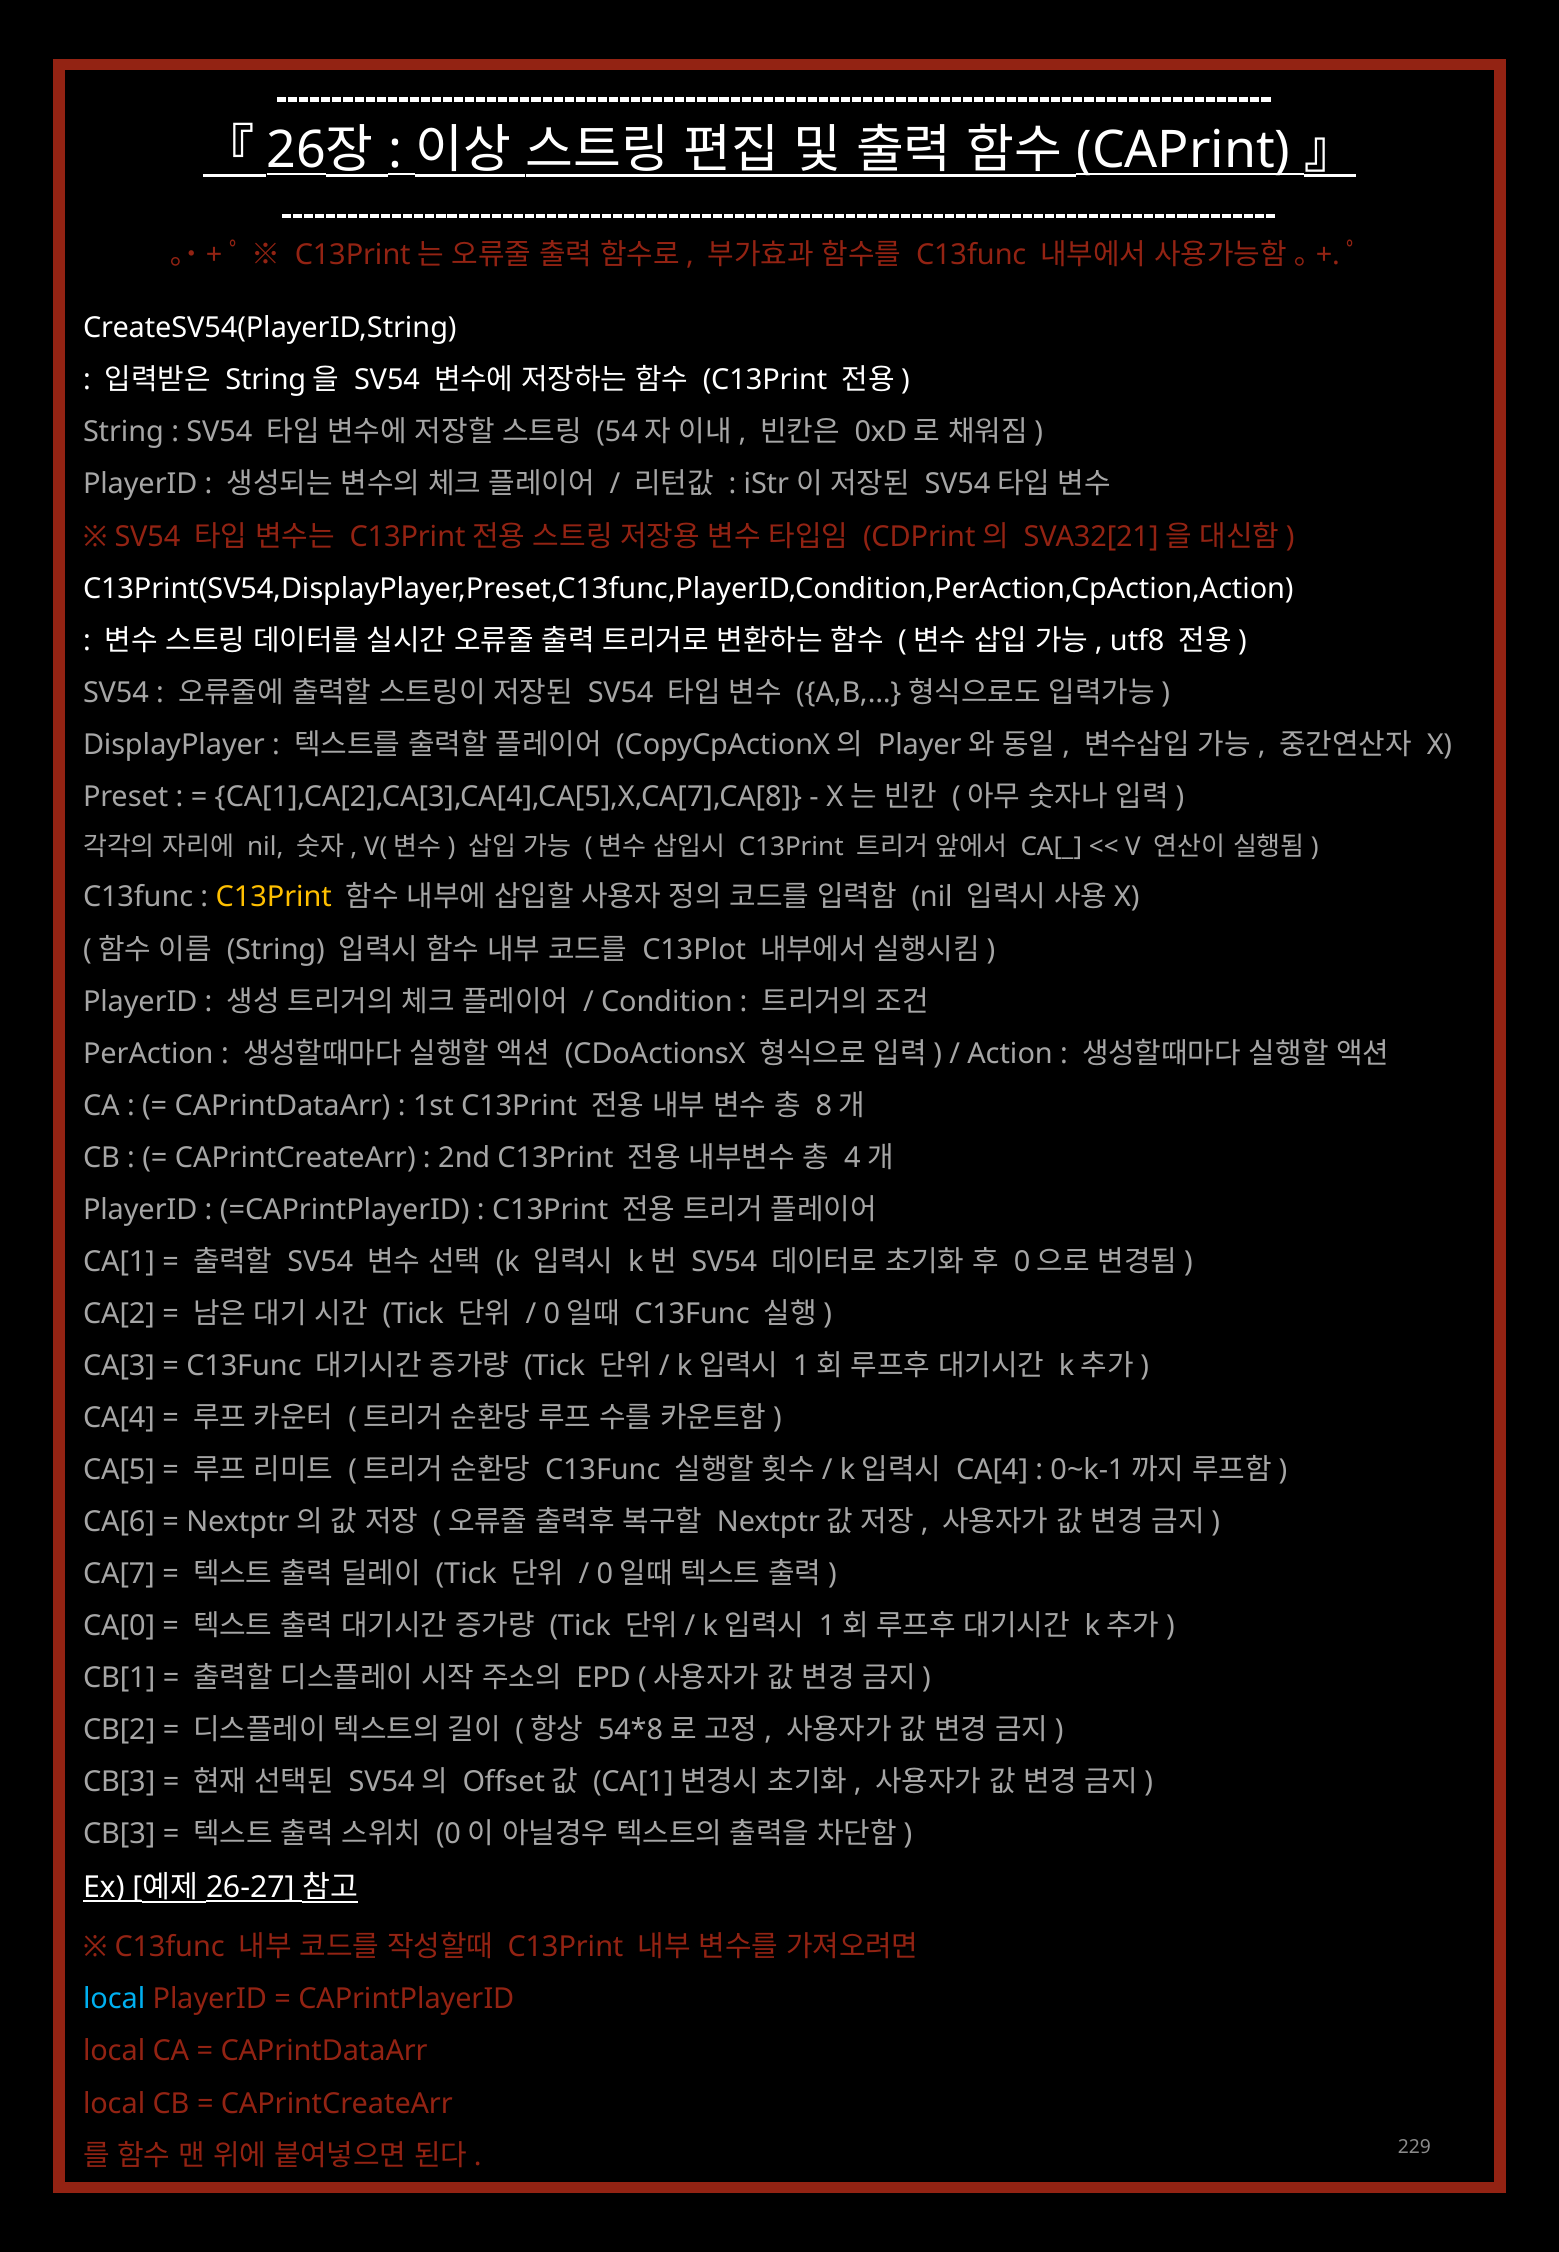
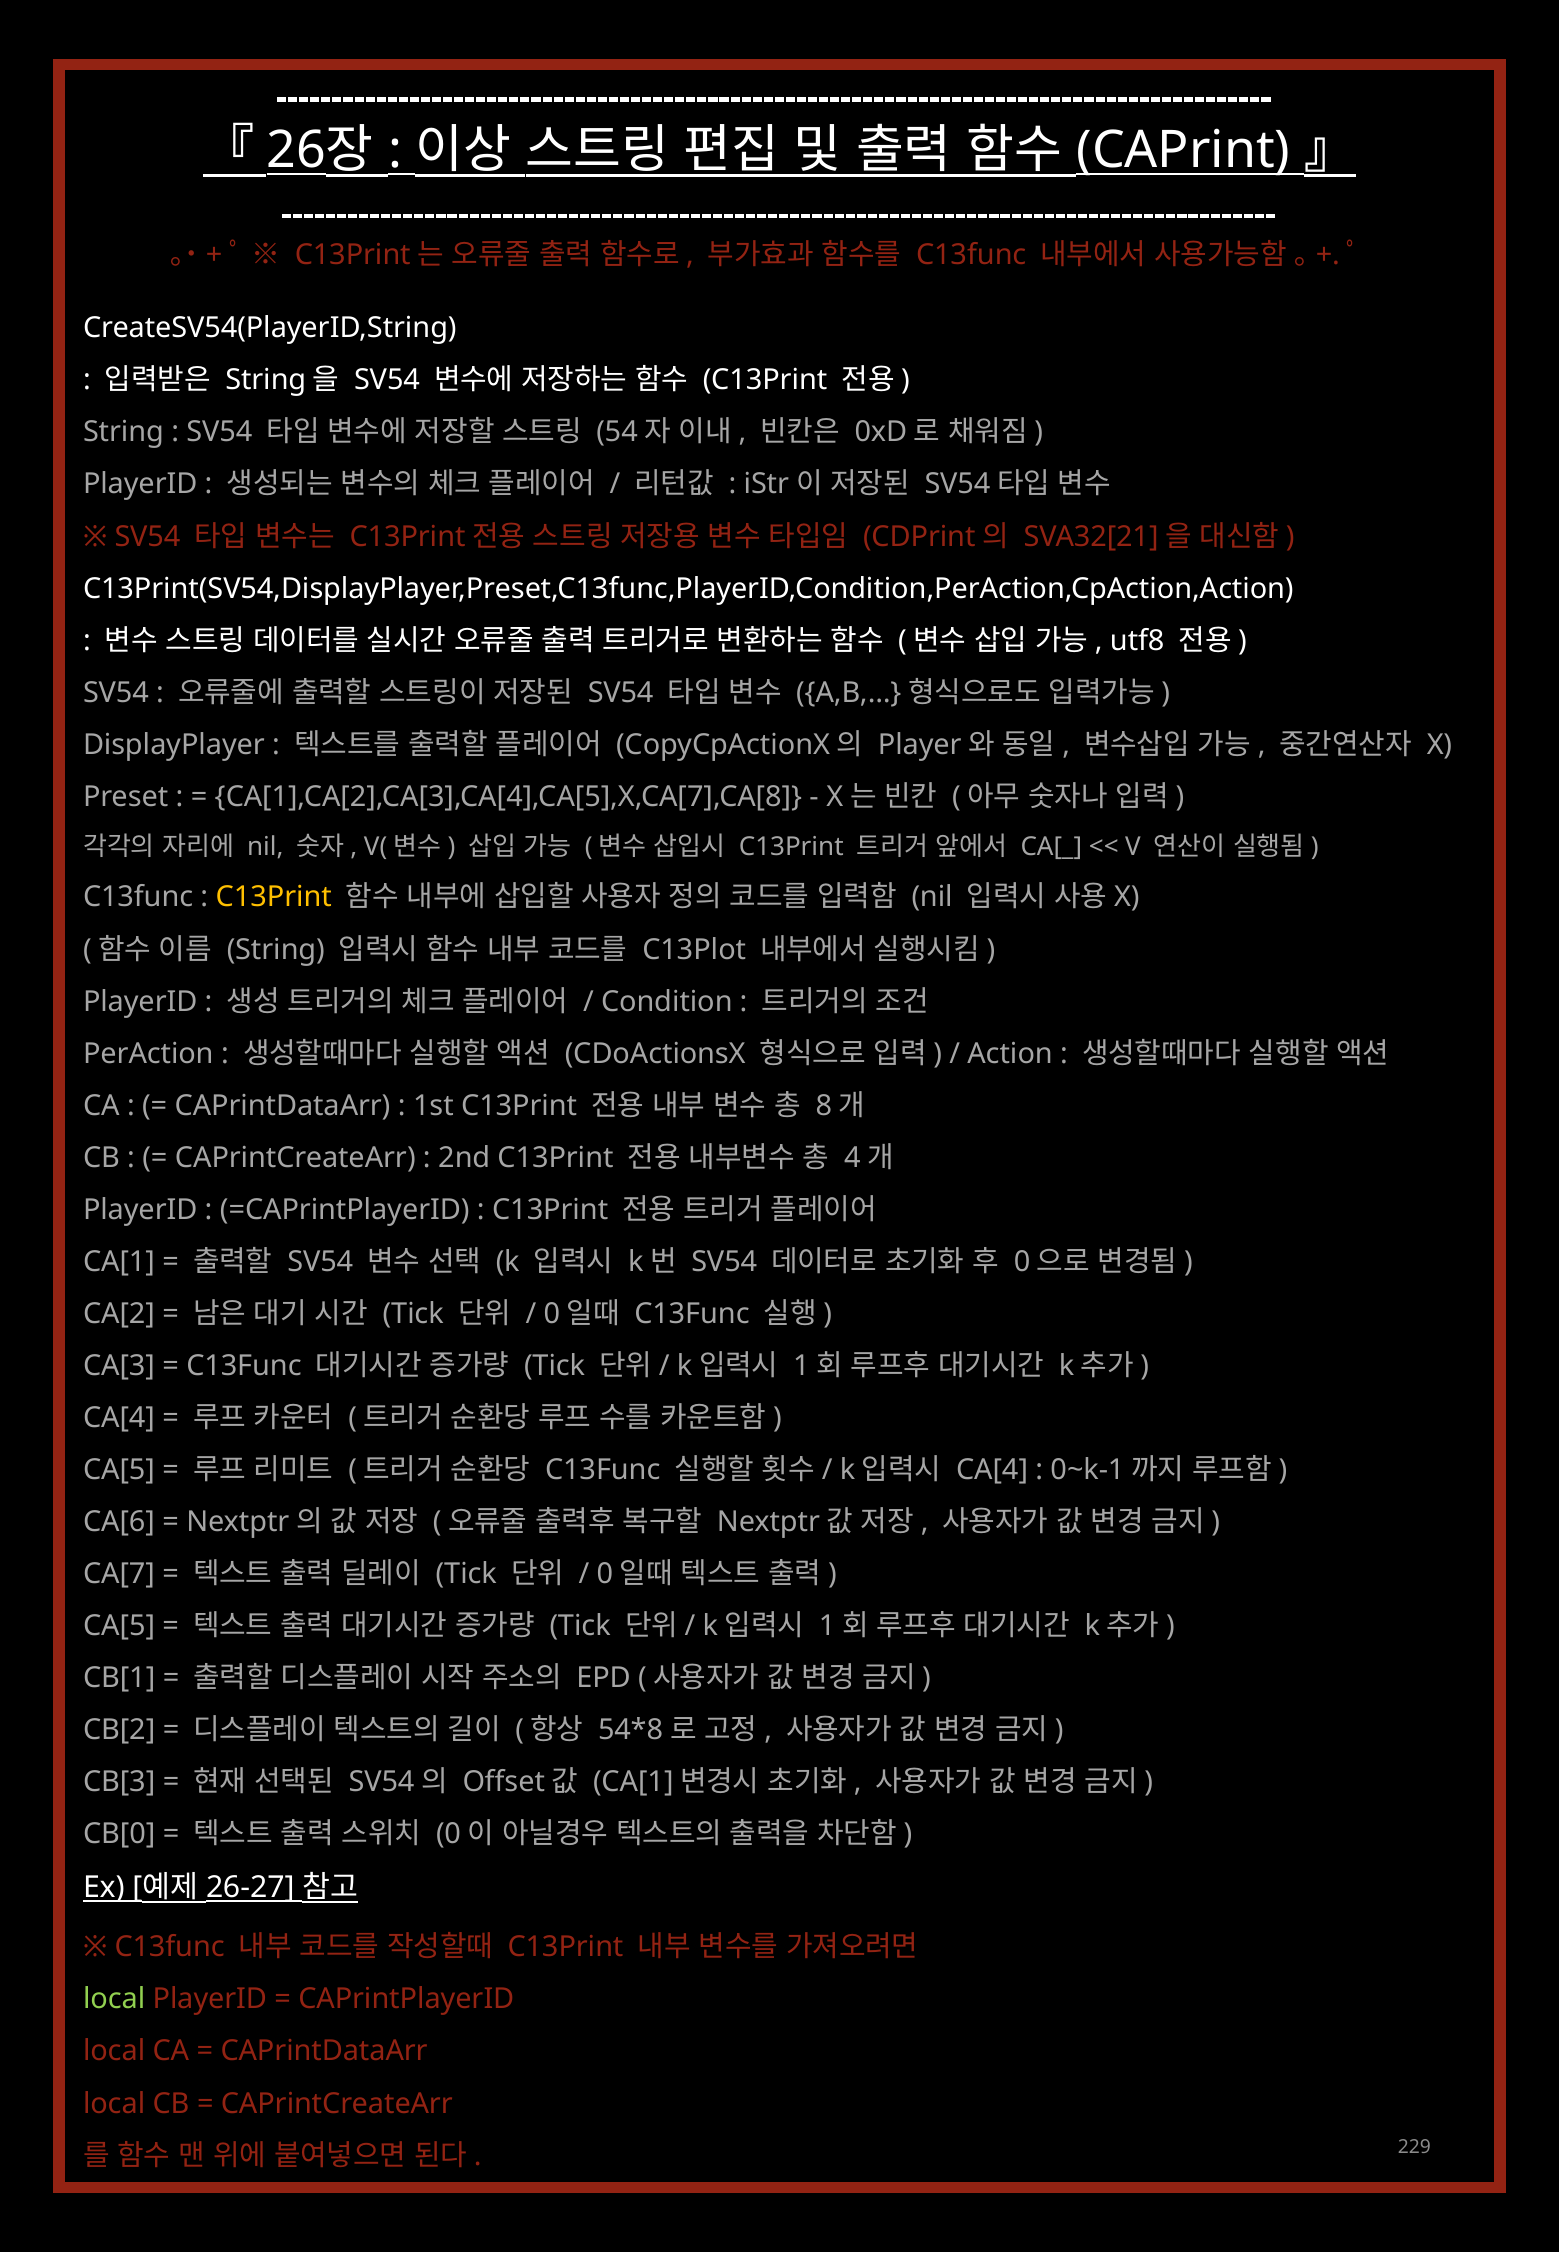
CA[0: CA[0 -> CA[5 (119, 1626)
CB[3: CB[3 -> CB[0 (119, 1834)
local colour: light blue -> light green (114, 1999)
